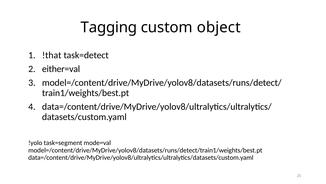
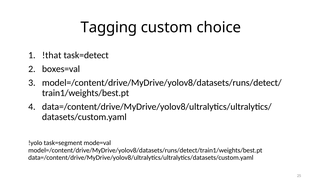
object: object -> choice (219, 27)
either=val: either=val -> boxes=val (61, 69)
